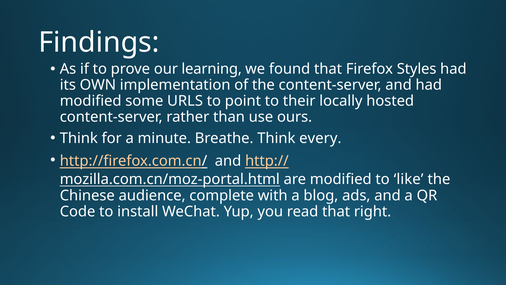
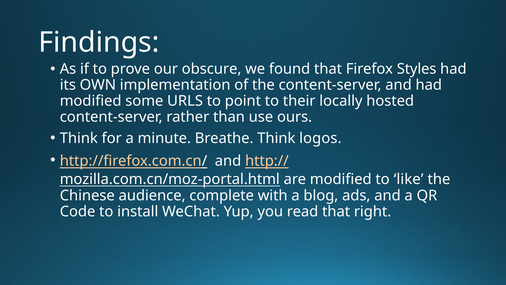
learning: learning -> obscure (212, 69)
every: every -> logos (320, 138)
